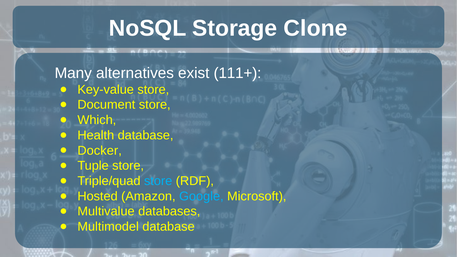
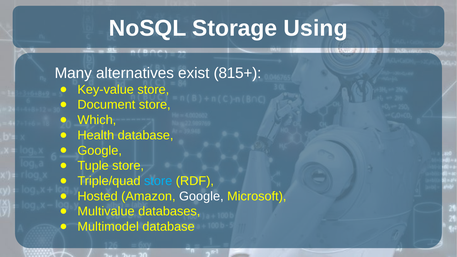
Clone: Clone -> Using (316, 28)
111+: 111+ -> 815+ (237, 73)
Docker: Docker -> Google (100, 151)
Google colour: light blue -> white (201, 196)
